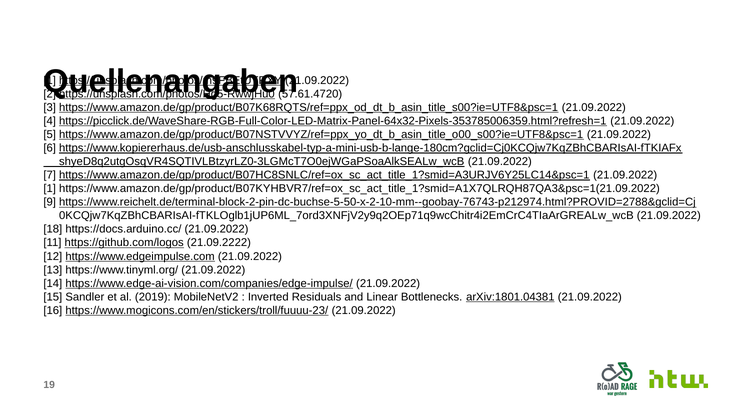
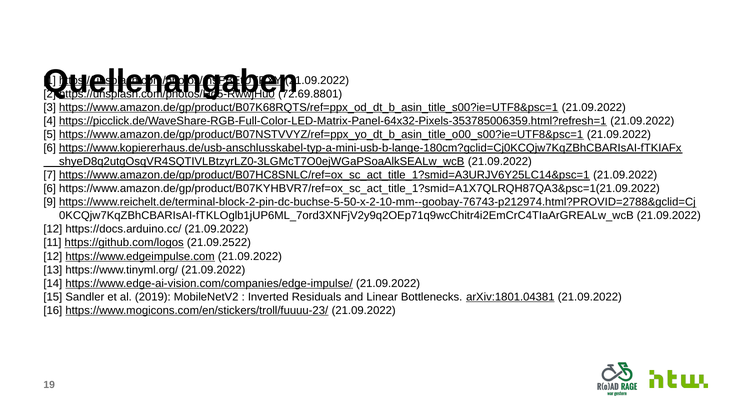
57.61.4720: 57.61.4720 -> 72.69.8801 (310, 94)
1: 1 -> 6 (50, 188)
18: 18 -> 12 (53, 229)
21.09.2222: 21.09.2222 -> 21.09.2522 (219, 243)
